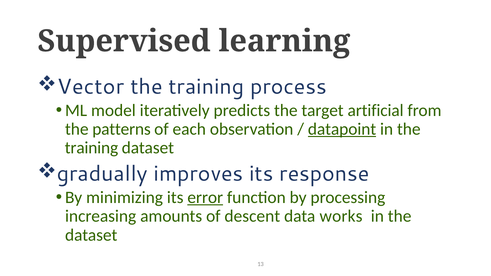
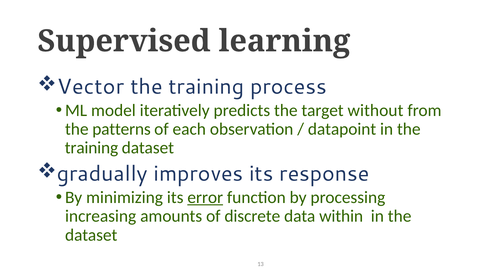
artificial: artificial -> without (375, 110)
datapoint underline: present -> none (342, 129)
descent: descent -> discrete (252, 216)
works: works -> within (341, 216)
